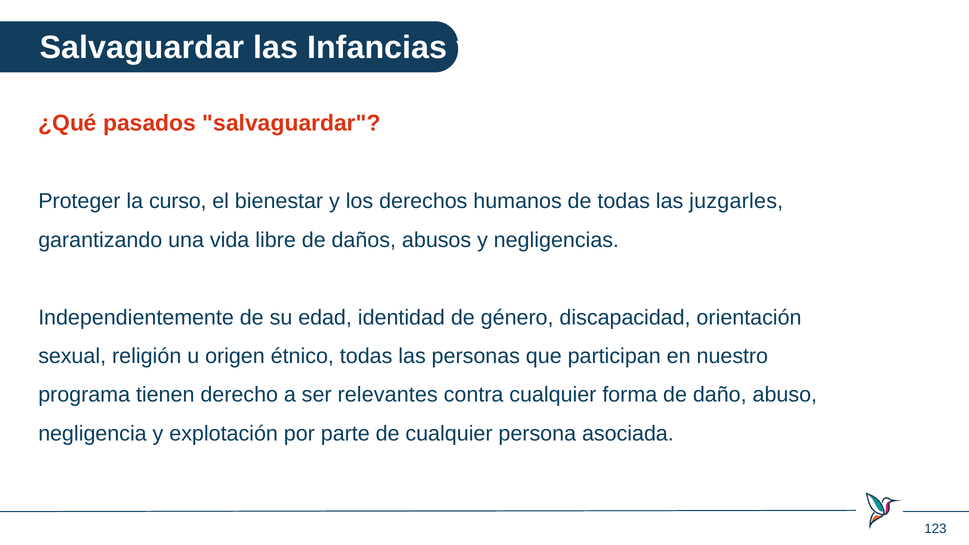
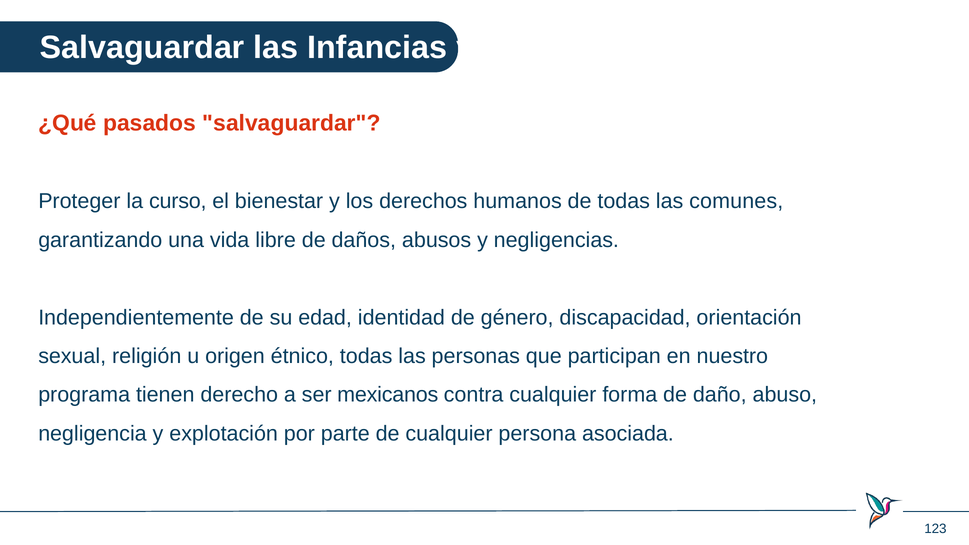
juzgarles: juzgarles -> comunes (736, 201)
relevantes: relevantes -> mexicanos (388, 395)
